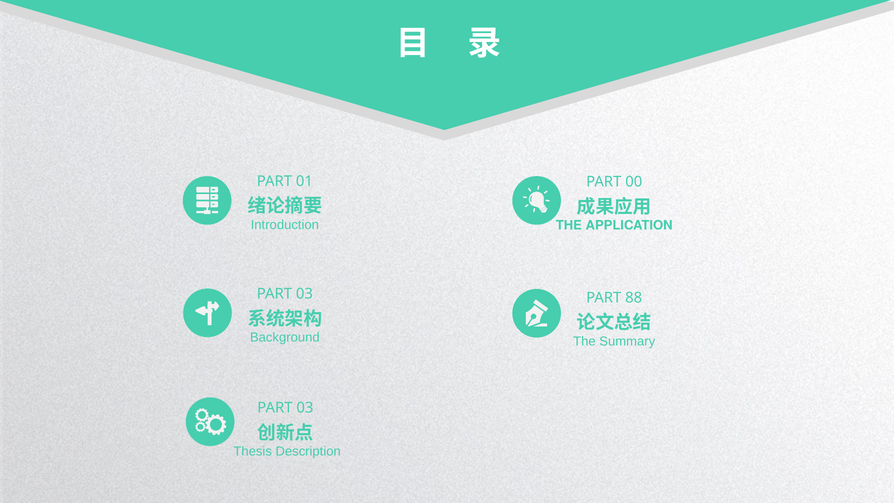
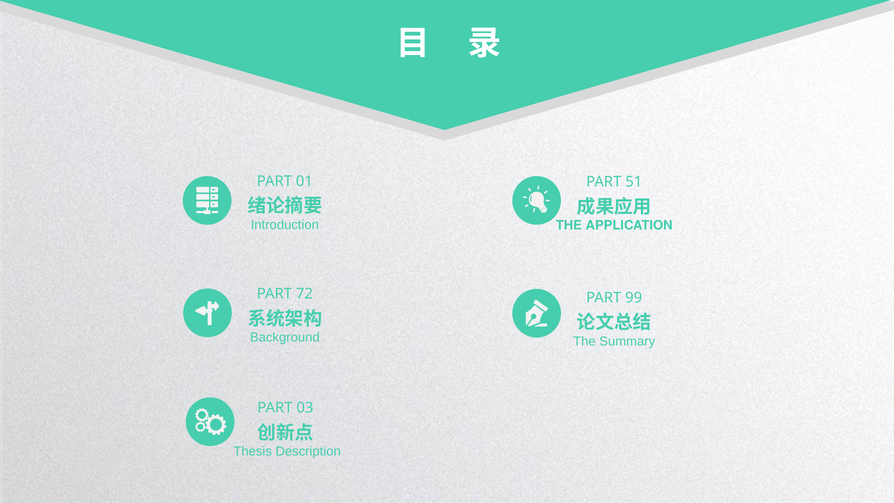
00: 00 -> 51 (634, 182)
03: 03 -> 72 (304, 294)
88: 88 -> 99 (634, 298)
